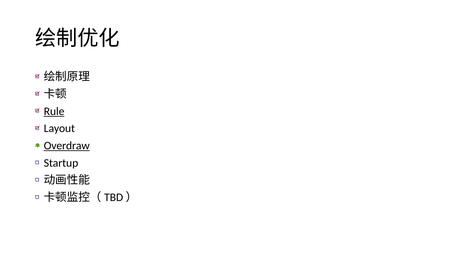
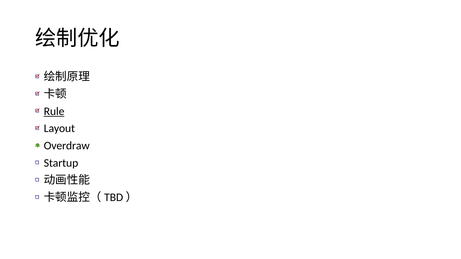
Overdraw underline: present -> none (67, 146)
